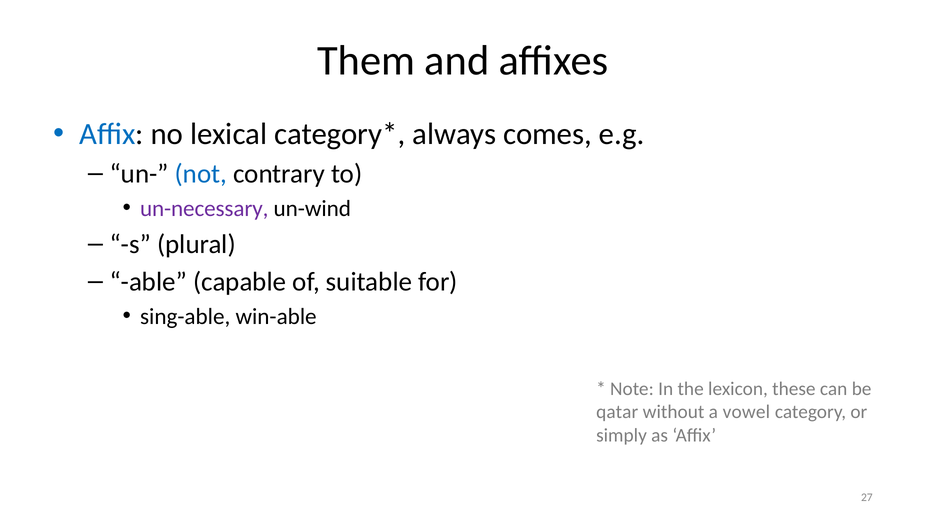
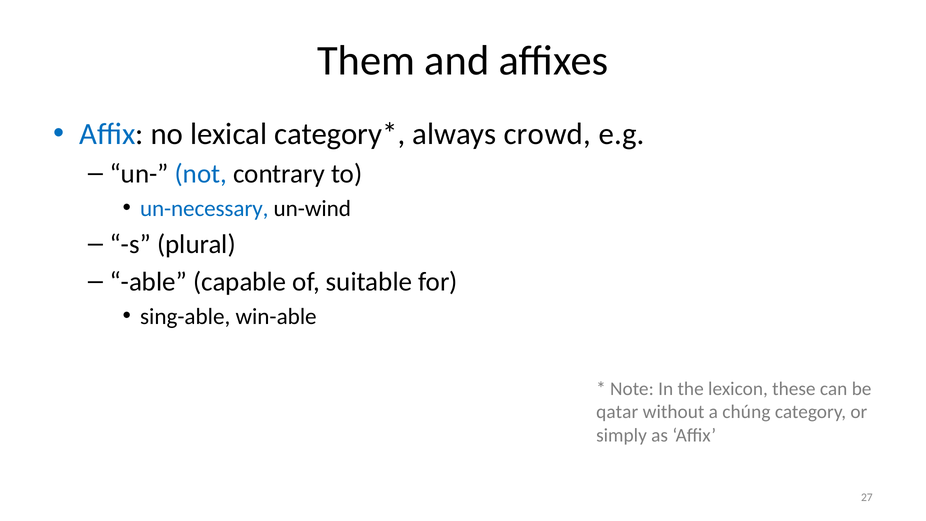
comes: comes -> crowd (547, 134)
un-necessary colour: purple -> blue (204, 208)
vowel: vowel -> chúng (746, 412)
